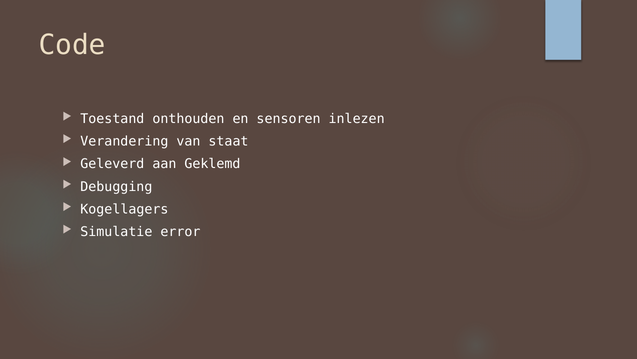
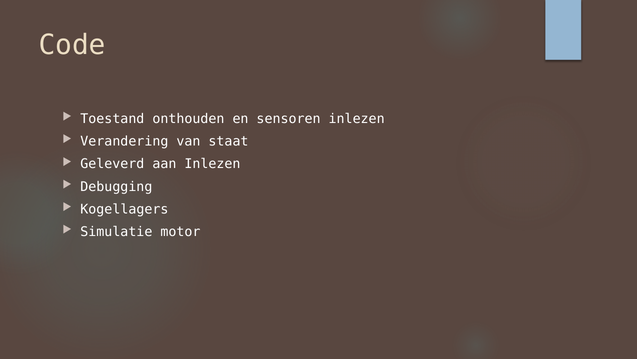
aan Geklemd: Geklemd -> Inlezen (212, 164)
error: error -> motor (180, 231)
